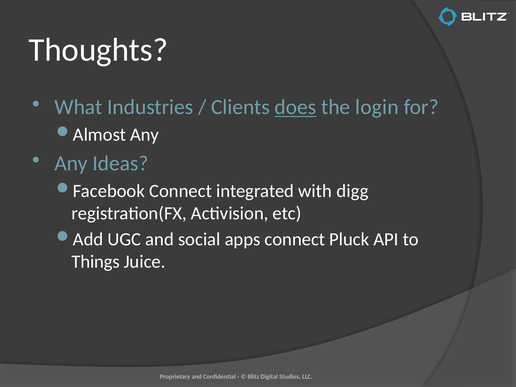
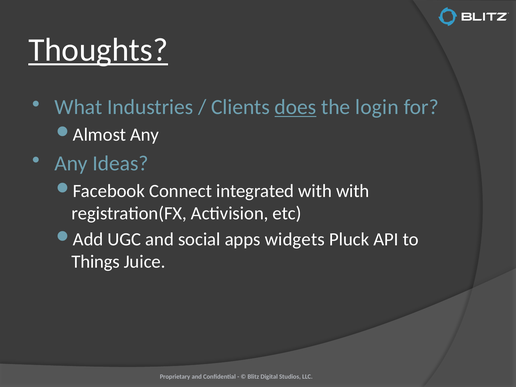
Thoughts underline: none -> present (98, 50)
with digg: digg -> with (353, 191)
apps connect: connect -> widgets (295, 239)
